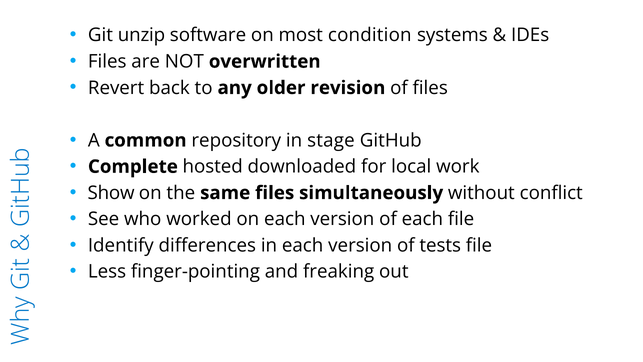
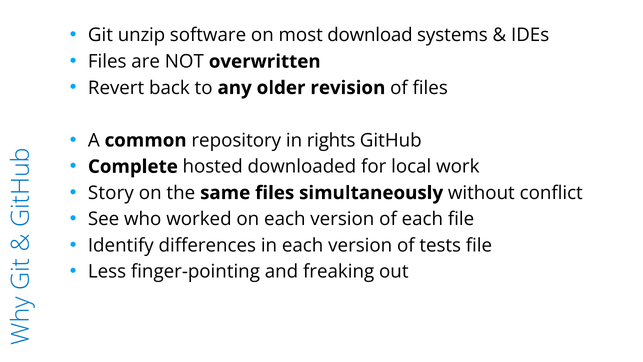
condition: condition -> download (370, 35)
stage: stage -> rights (331, 140)
Show: Show -> Story (111, 193)
